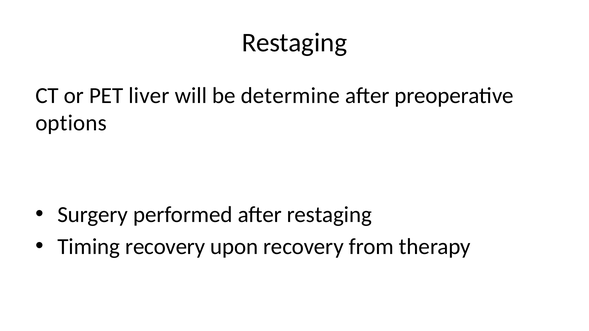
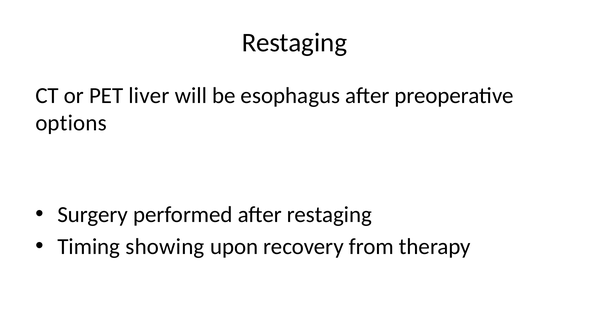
determine: determine -> esophagus (290, 96)
Timing recovery: recovery -> showing (165, 247)
